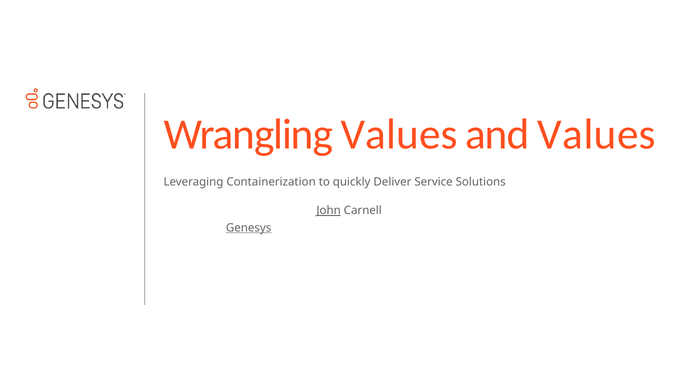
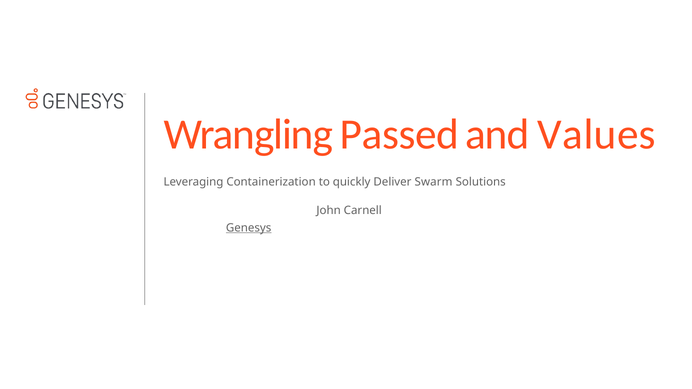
Wrangling Values: Values -> Passed (399, 134)
Service: Service -> Swarm (433, 182)
John underline: present -> none (329, 211)
